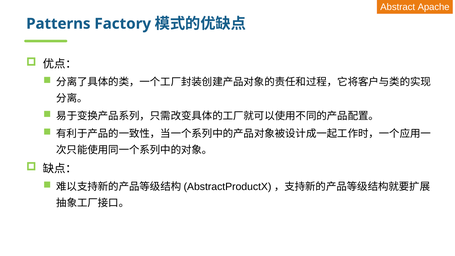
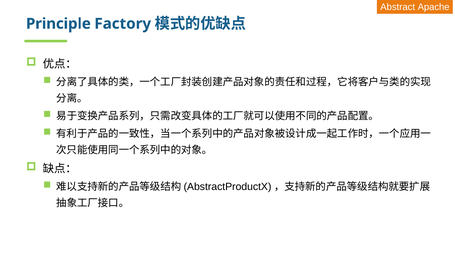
Patterns: Patterns -> Principle (58, 24)
